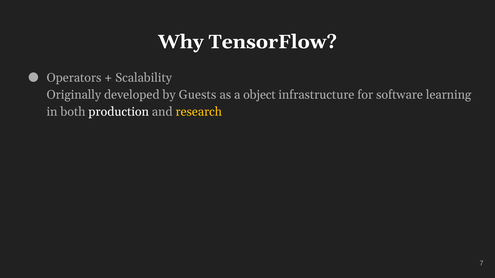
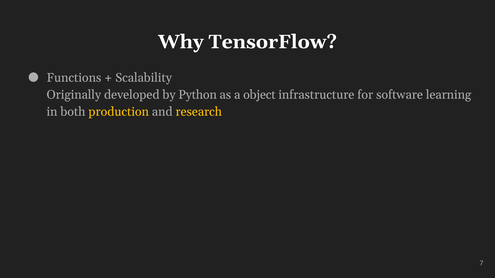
Operators: Operators -> Functions (74, 78)
Guests: Guests -> Python (198, 95)
production colour: white -> yellow (119, 112)
